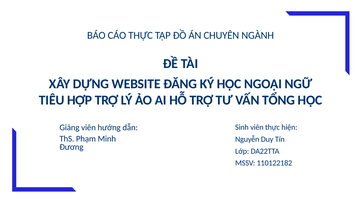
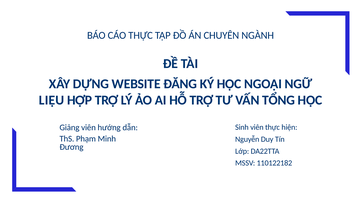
TIÊU: TIÊU -> LIỆU (52, 100)
